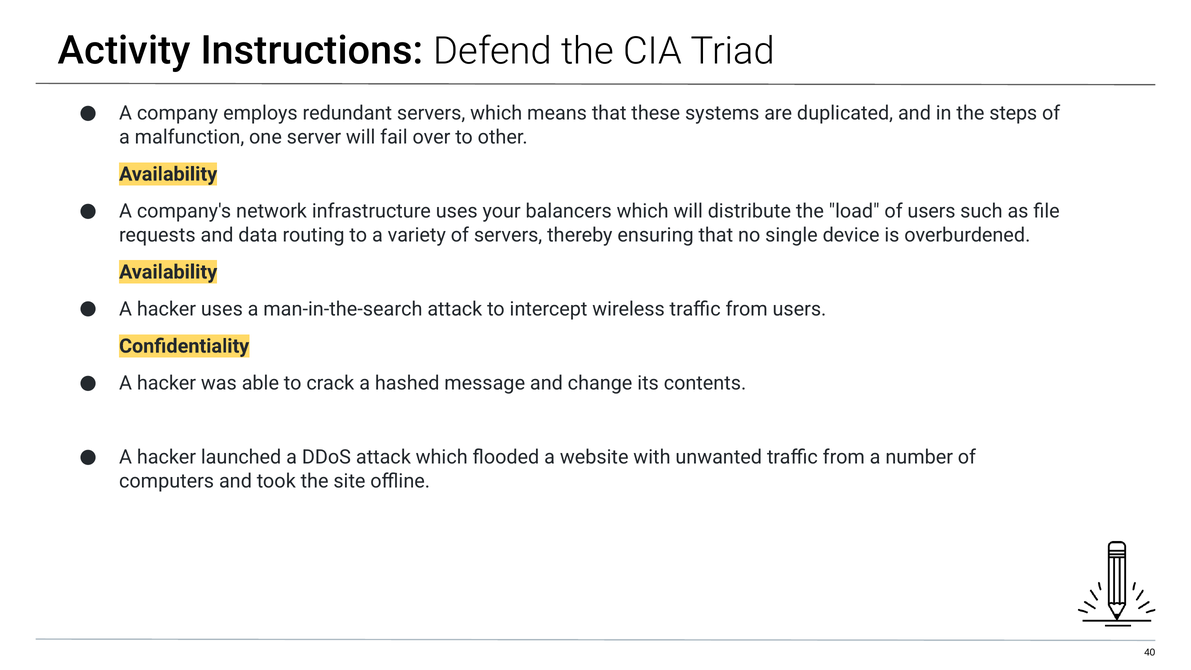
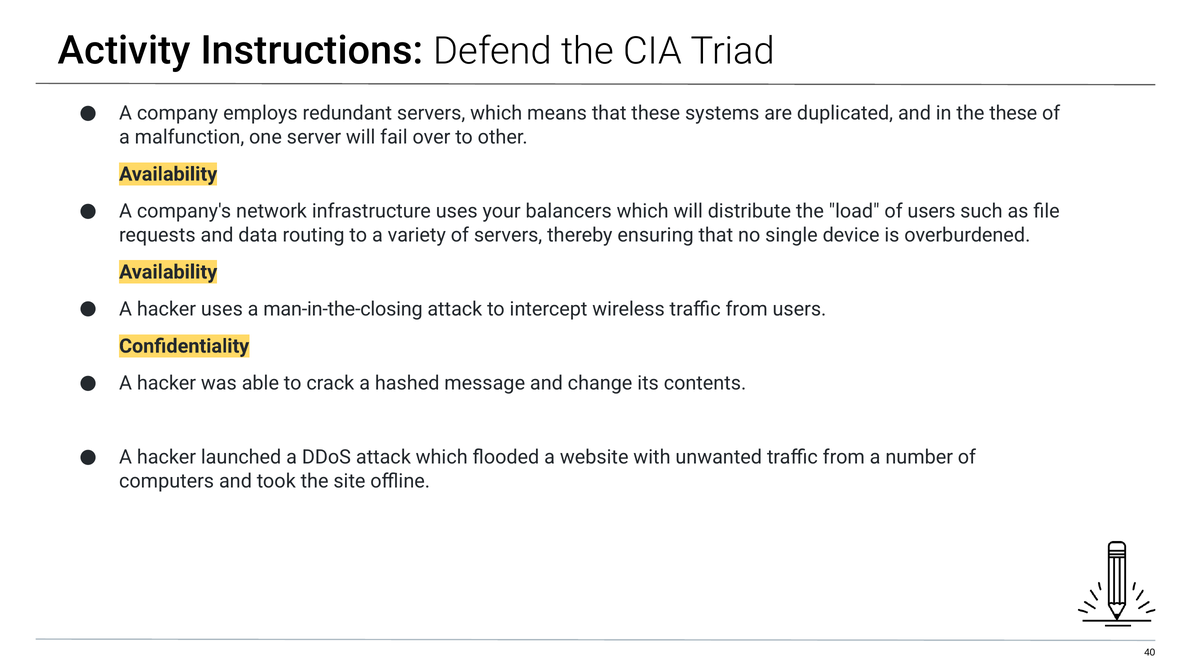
the steps: steps -> these (1013, 113)
man-in-the-search: man-in-the-search -> man-in-the-closing (343, 309)
